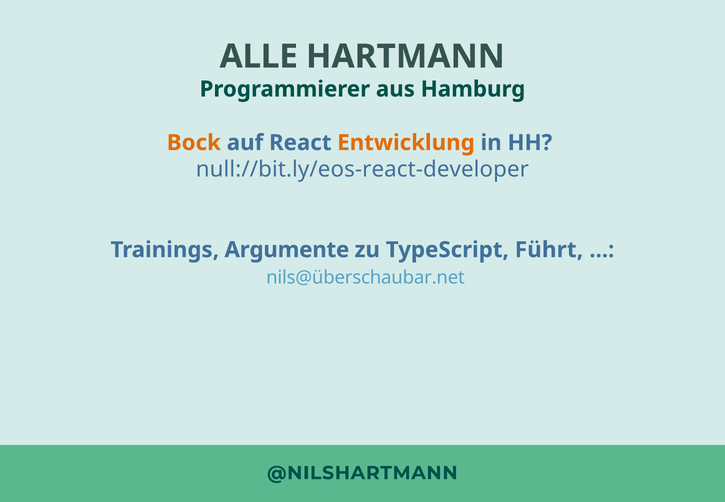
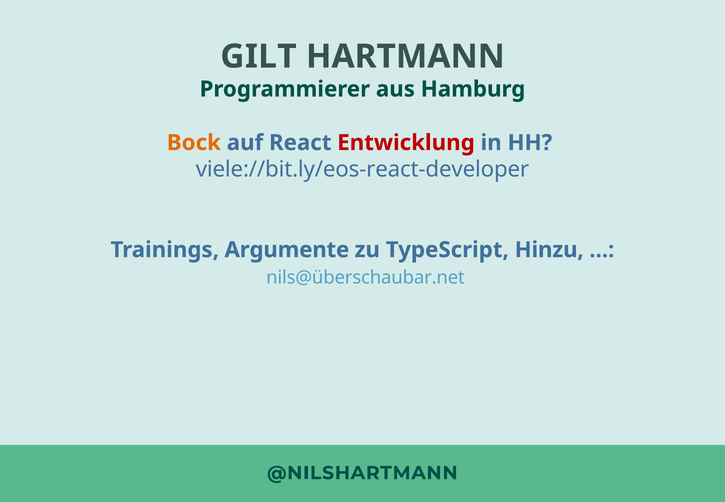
ALLE: ALLE -> GILT (258, 56)
Entwicklung colour: orange -> red (406, 143)
null://bit.ly/eos-react-developer: null://bit.ly/eos-react-developer -> viele://bit.ly/eos-react-developer (363, 169)
Führt: Führt -> Hinzu (549, 250)
